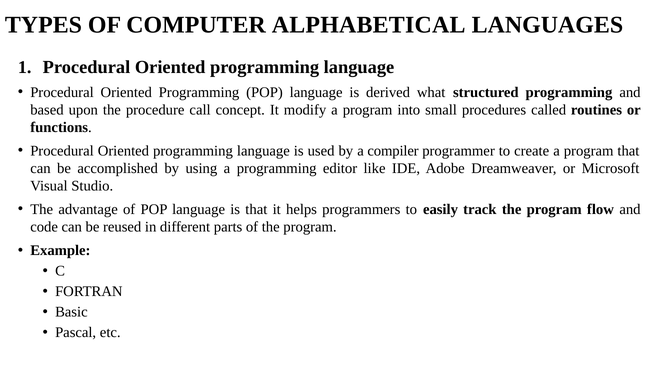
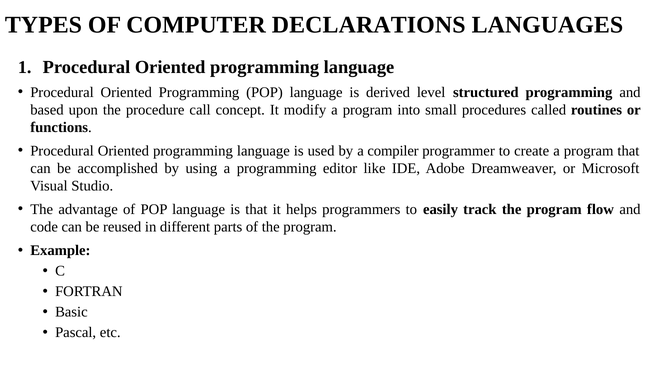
ALPHABETICAL: ALPHABETICAL -> DECLARATIONS (369, 25)
what: what -> level (431, 93)
